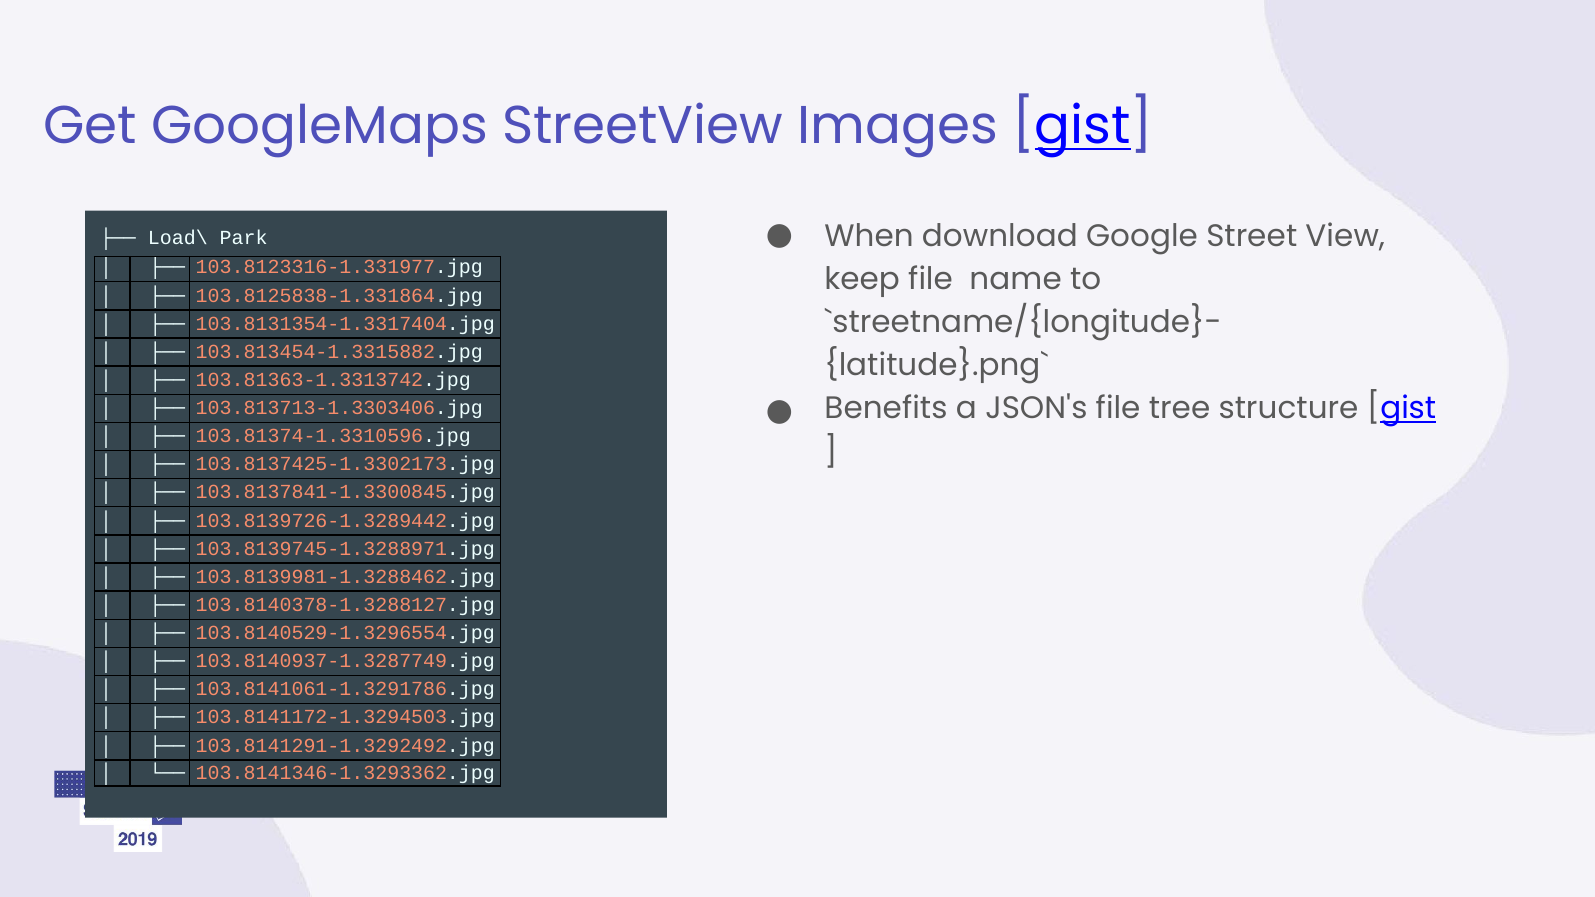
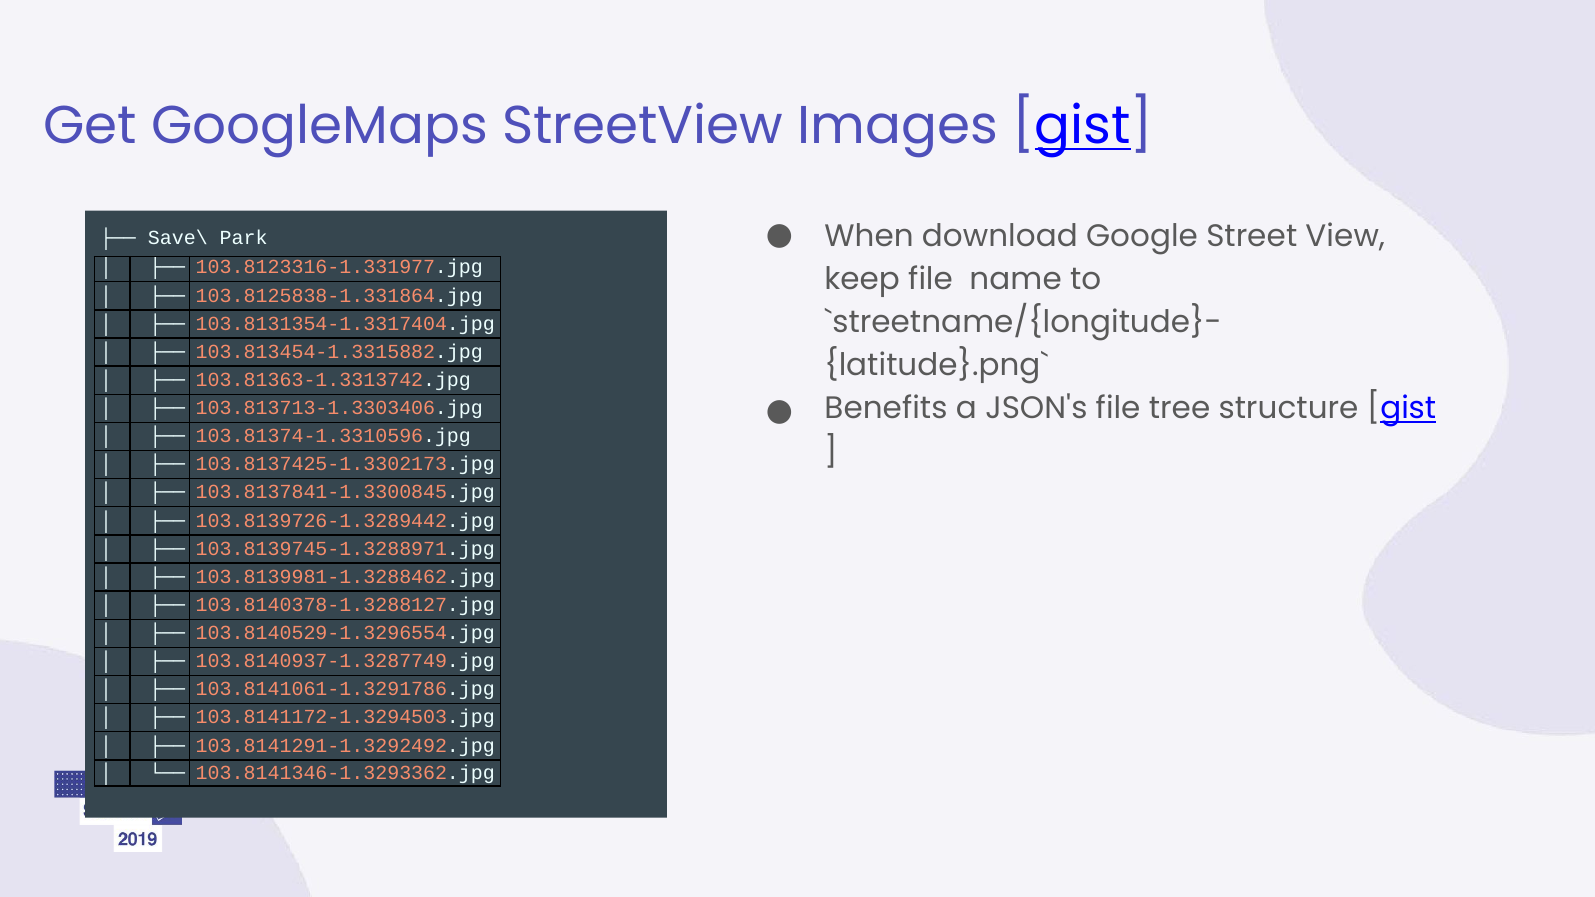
Load\: Load\ -> Save\ (178, 238)
